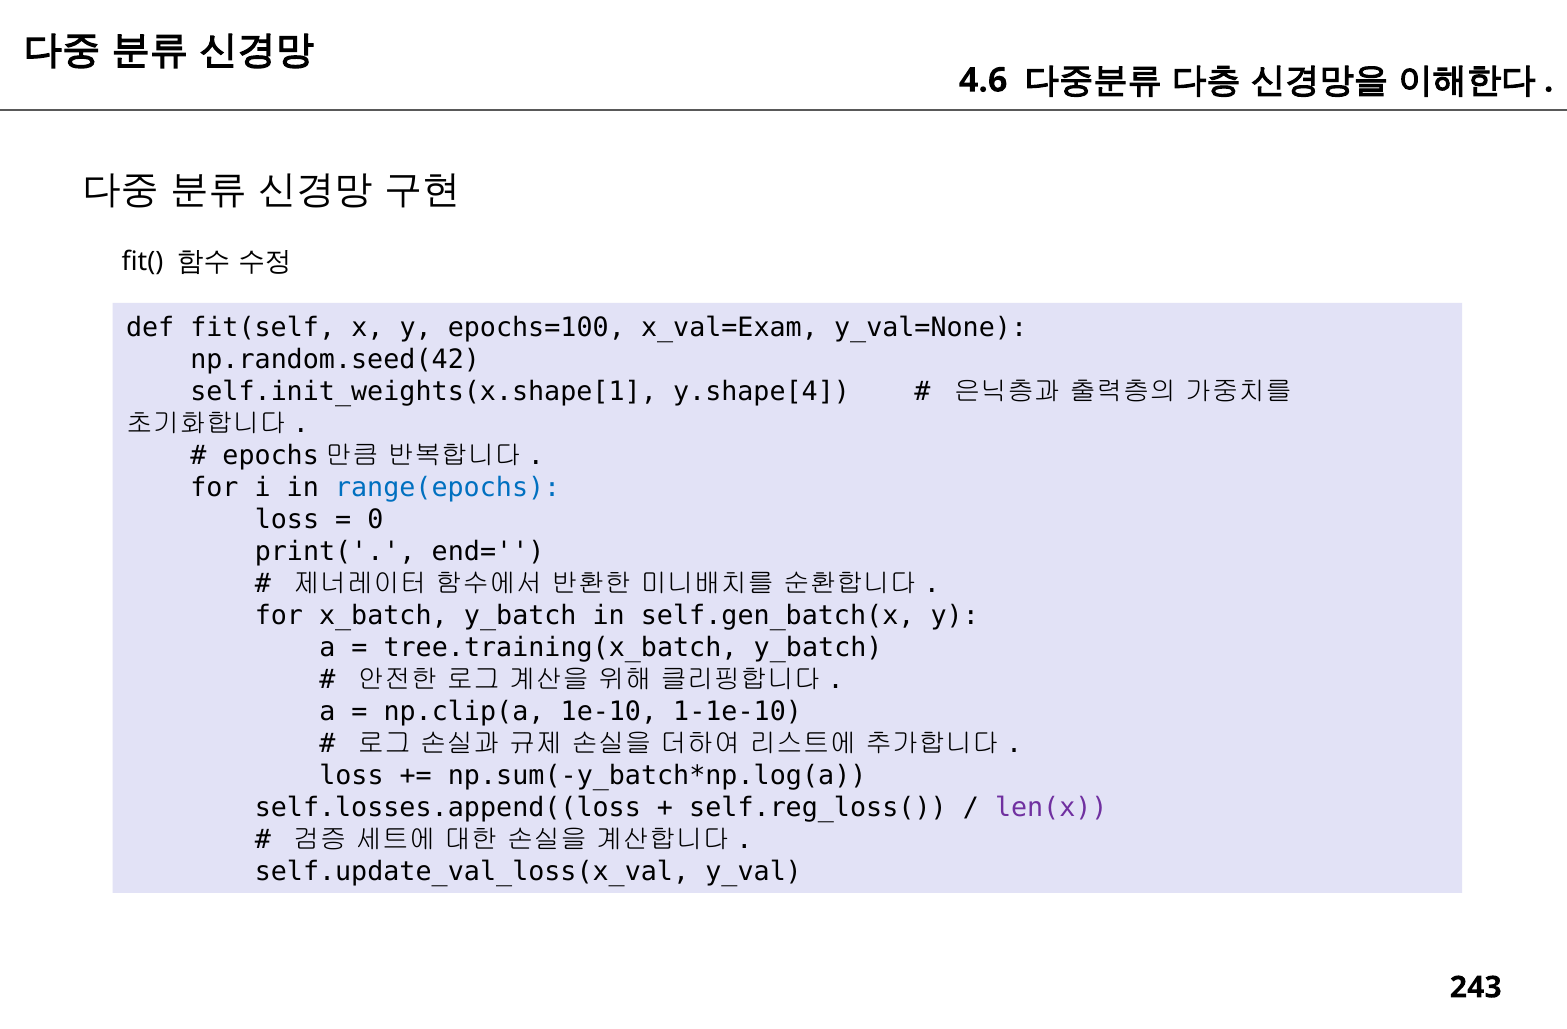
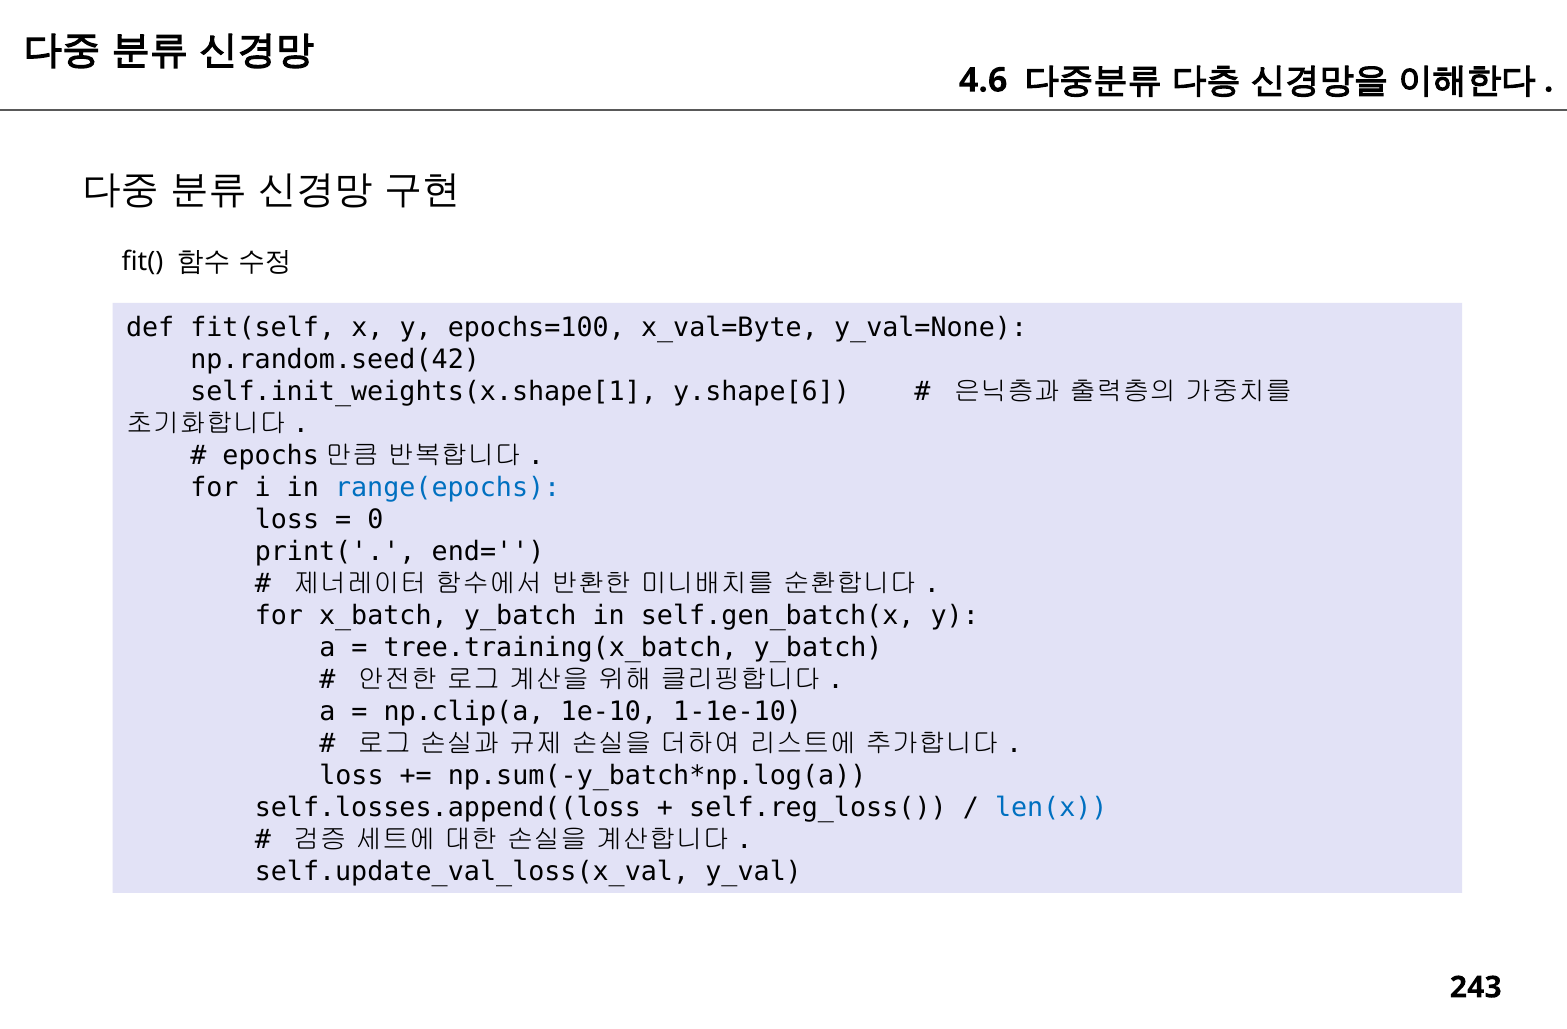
x_val=Exam: x_val=Exam -> x_val=Byte (729, 328)
y.shape[4: y.shape[4 -> y.shape[6 (762, 392)
len(x colour: purple -> blue (1051, 808)
